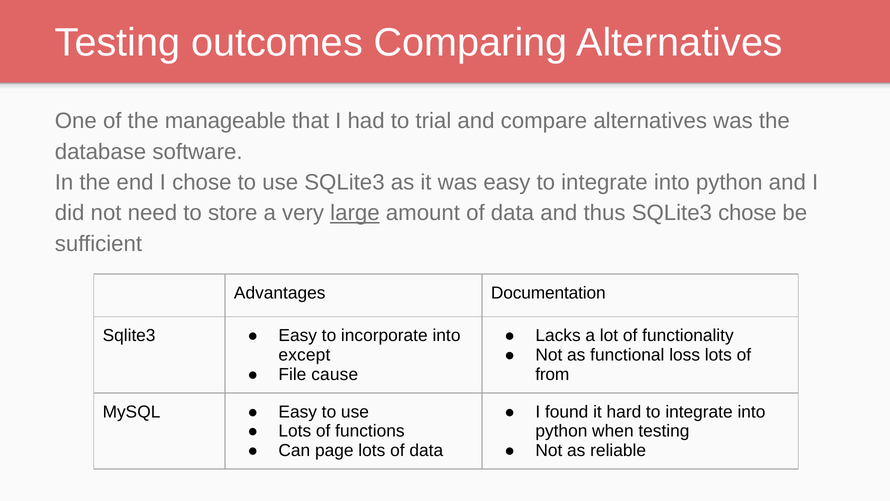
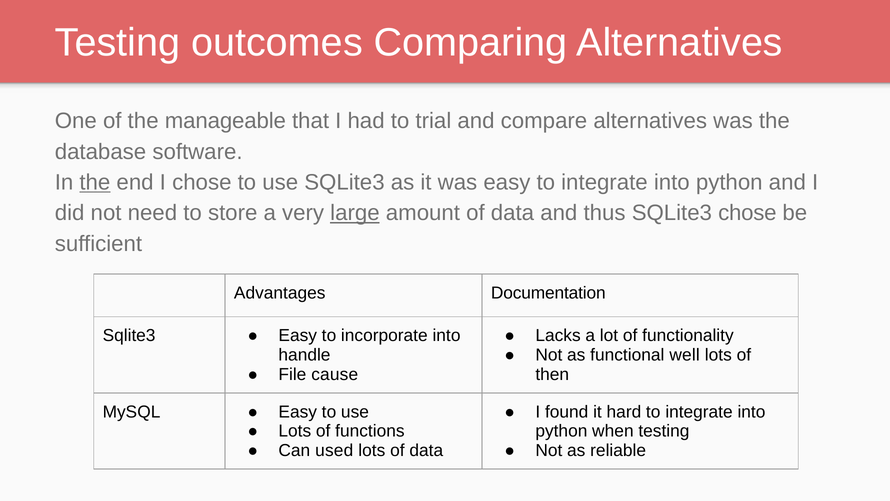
the underline: none -> present (95, 182)
except: except -> handle (304, 355)
loss: loss -> well (685, 355)
from: from -> then (552, 374)
page: page -> used (334, 450)
